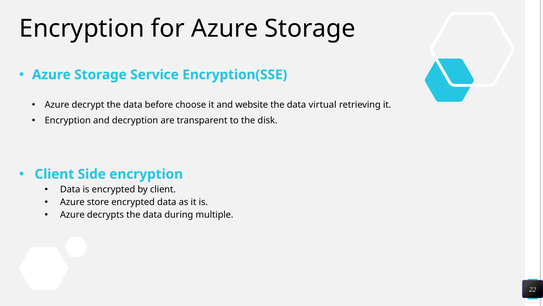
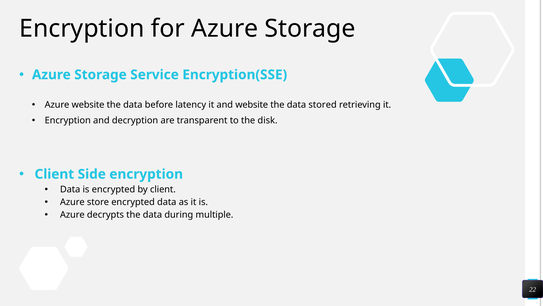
Azure decrypt: decrypt -> website (88, 105)
choose: choose -> latency (191, 105)
virtual: virtual -> stored (323, 105)
